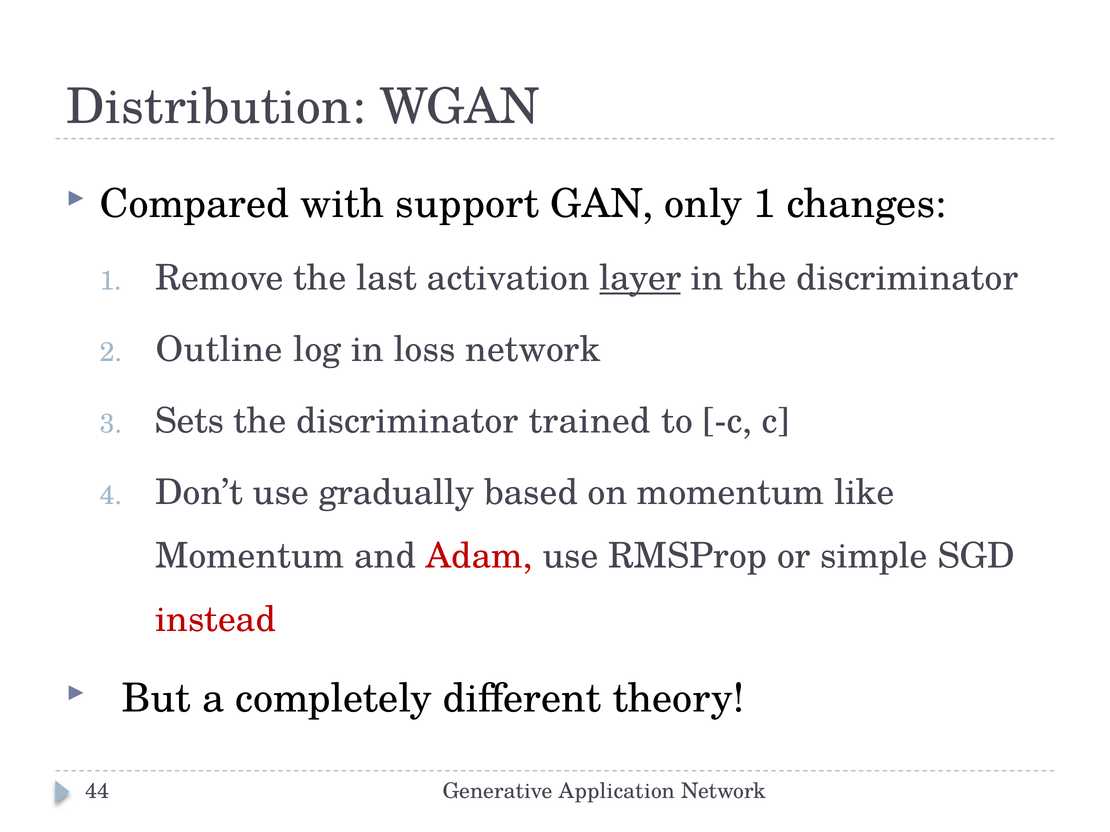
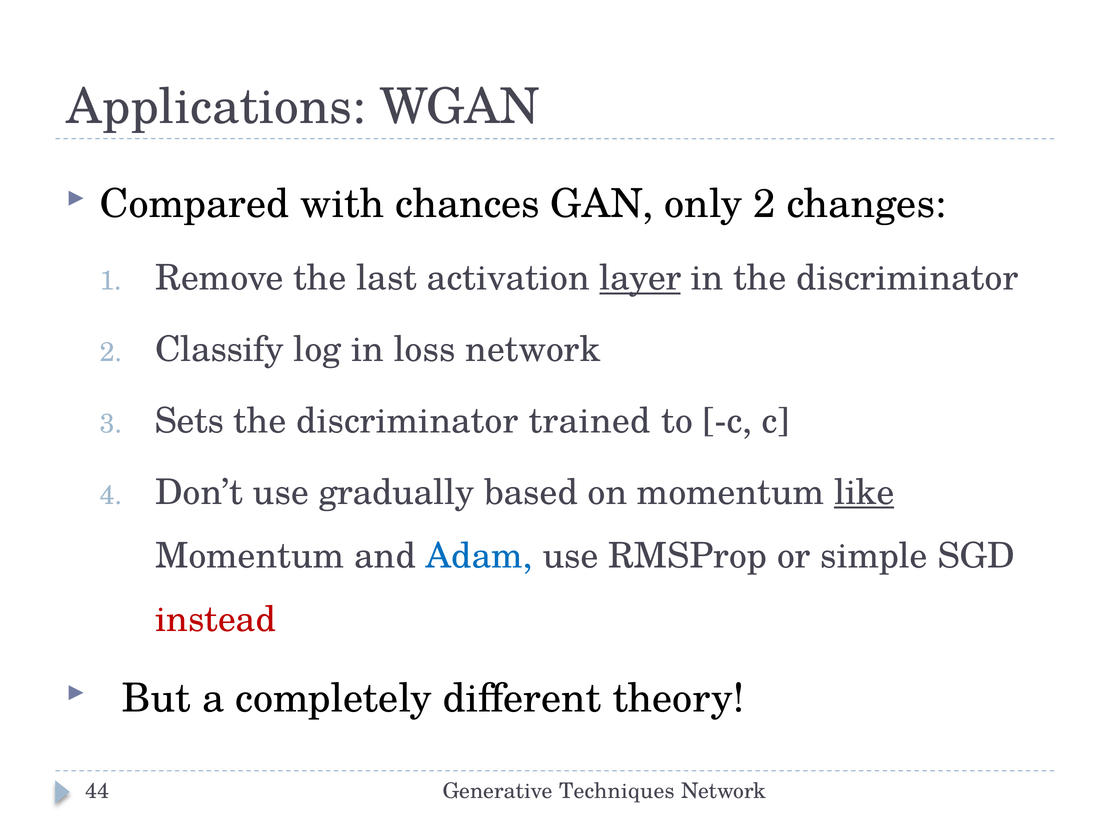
Distribution: Distribution -> Applications (216, 107)
support: support -> chances (467, 204)
only 1: 1 -> 2 (764, 204)
Outline: Outline -> Classify (220, 350)
like underline: none -> present (864, 493)
Adam colour: red -> blue (479, 556)
Application: Application -> Techniques (617, 792)
